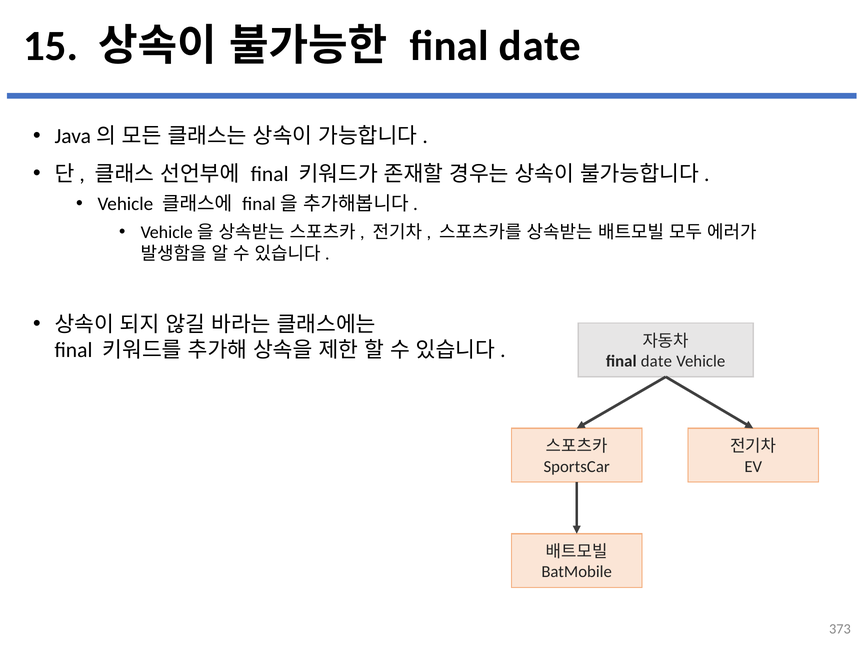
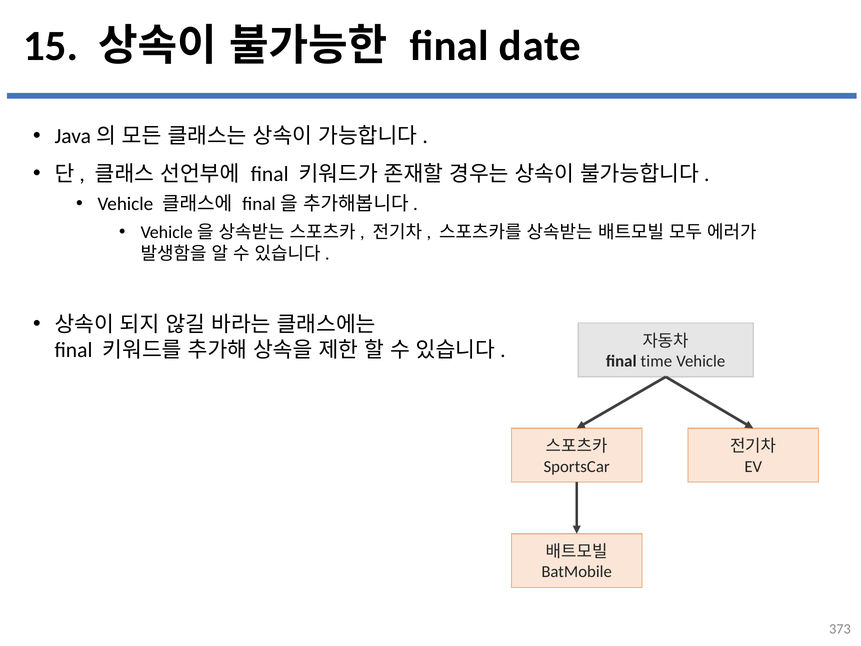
date: date -> time (656, 361)
